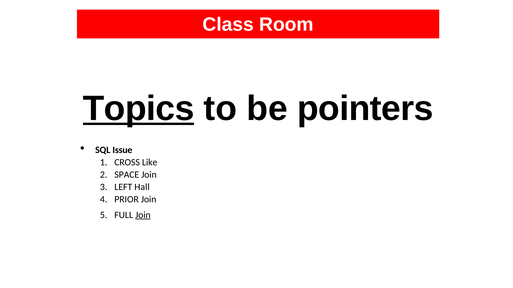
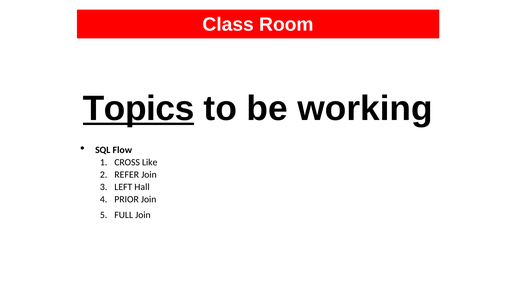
pointers: pointers -> working (365, 109)
Issue: Issue -> Flow (122, 150)
SPACE: SPACE -> REFER (127, 175)
Join underline: present -> none (143, 215)
